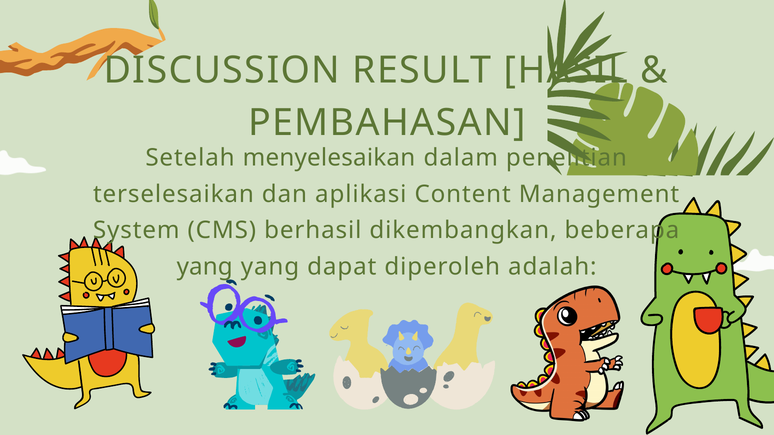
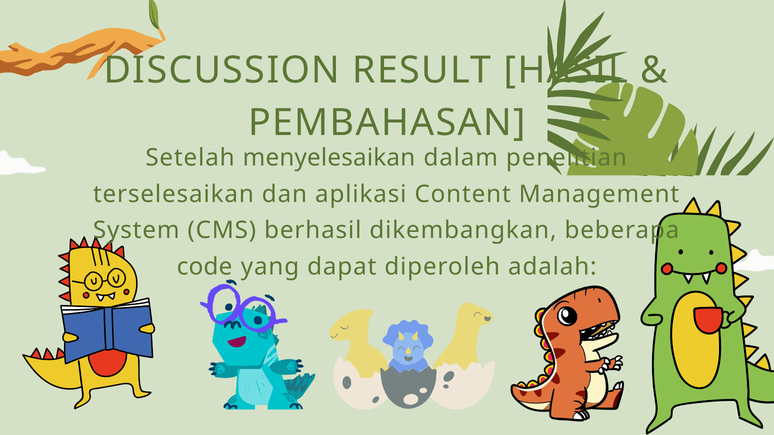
yang: yang -> code (205, 267)
